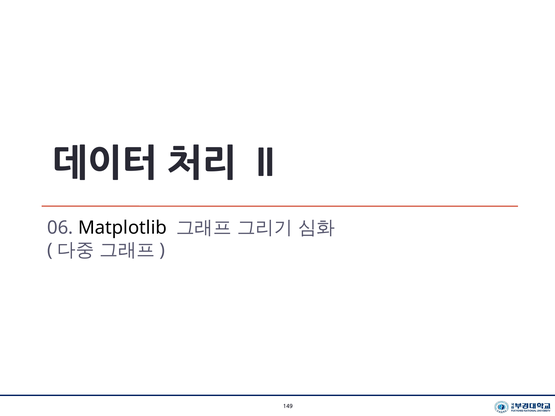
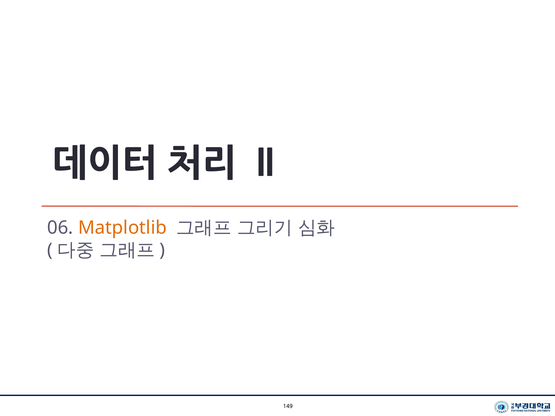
Matplotlib colour: black -> orange (122, 228)
